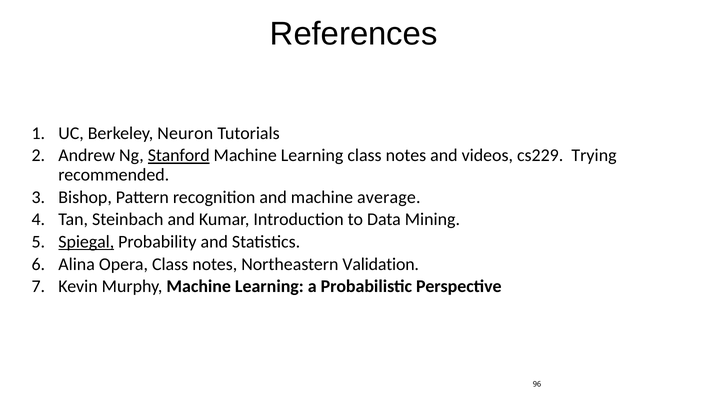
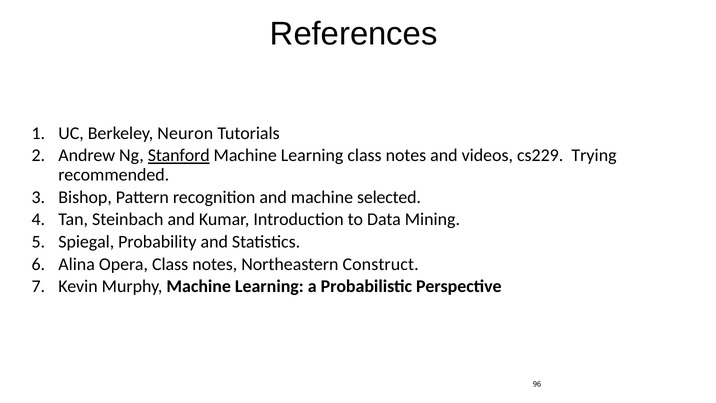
average: average -> selected (389, 197)
Spiegal underline: present -> none (86, 242)
Validation: Validation -> Construct (381, 264)
